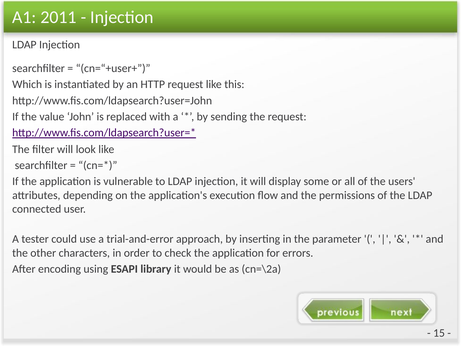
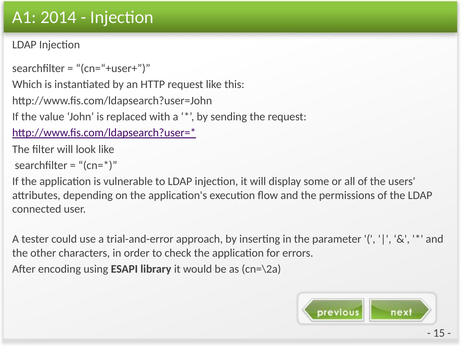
2011: 2011 -> 2014 (59, 17)
